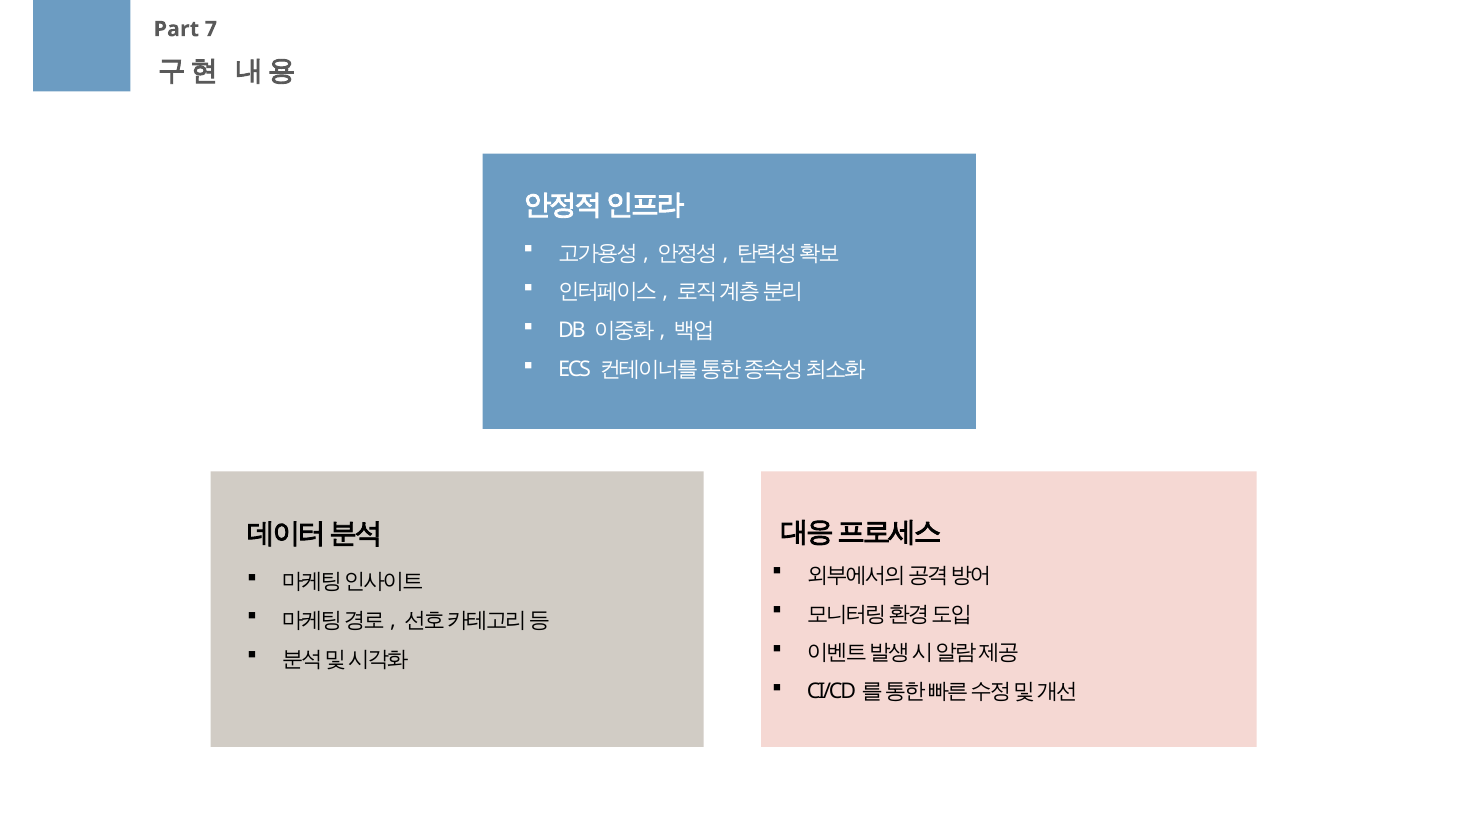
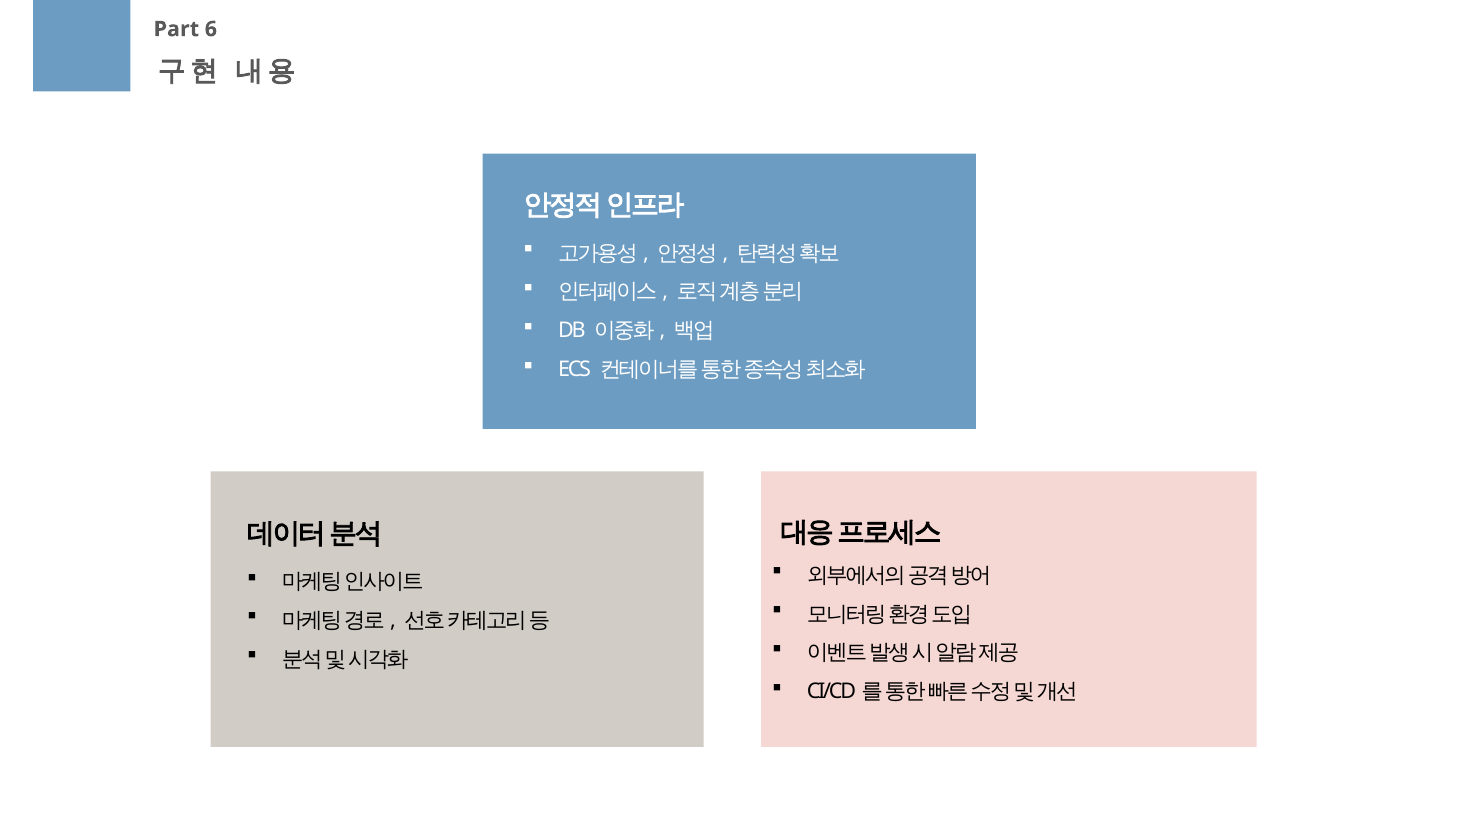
7: 7 -> 6 (211, 29)
